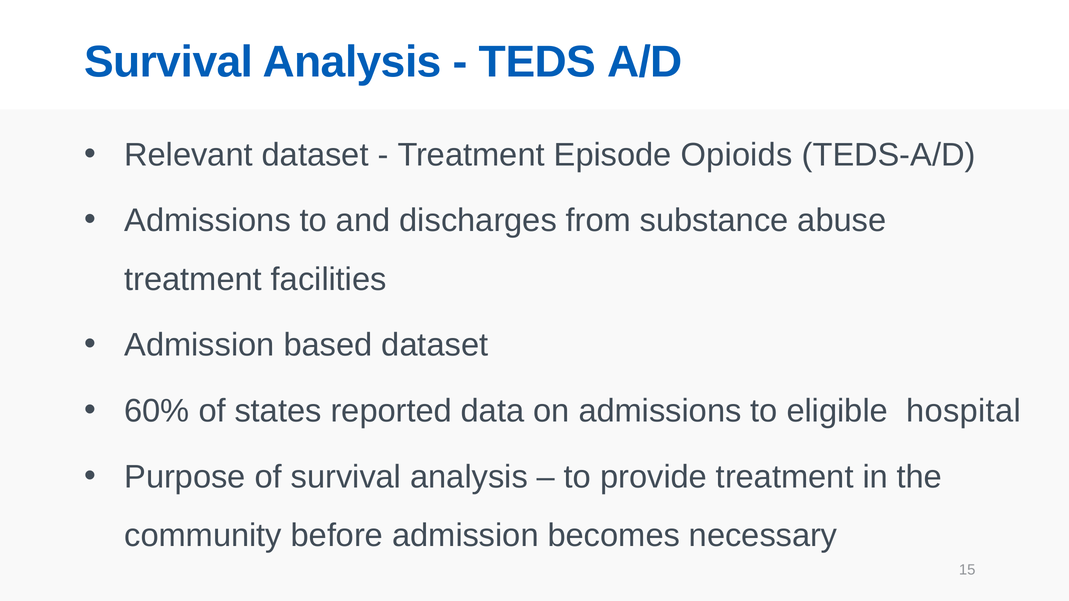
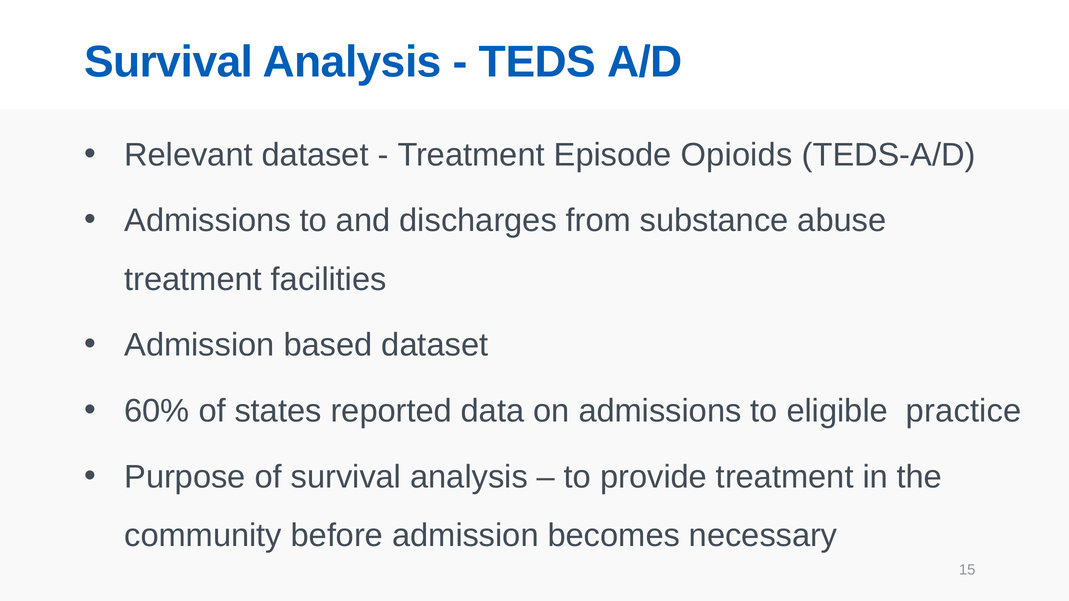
hospital: hospital -> practice (964, 411)
